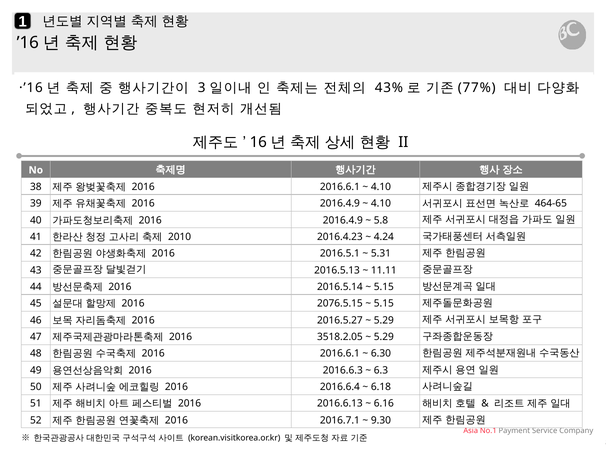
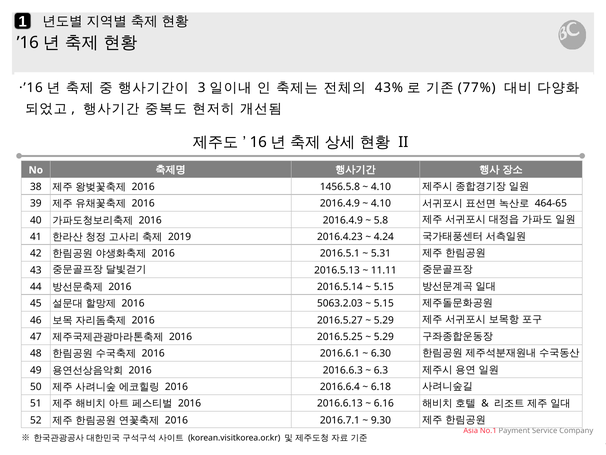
2016.6.1: 2016.6.1 -> 1456.5.8 (340, 187)
2010: 2010 -> 2019 (180, 237)
2076.5.15: 2076.5.15 -> 5063.2.03 (340, 303)
3518.2.05: 3518.2.05 -> 2016.5.25 (340, 337)
